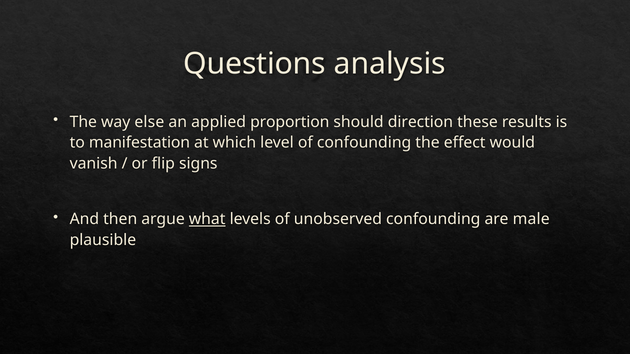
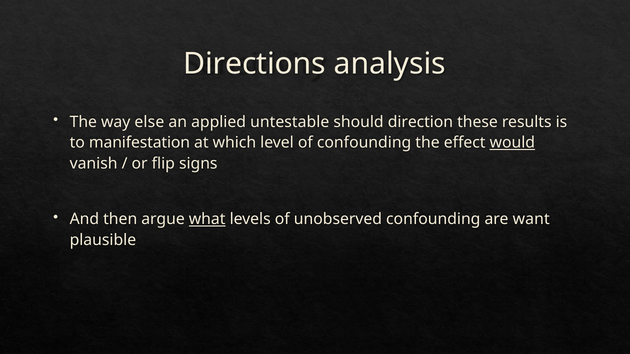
Questions: Questions -> Directions (255, 64)
proportion: proportion -> untestable (290, 122)
would underline: none -> present (512, 143)
male: male -> want (531, 219)
